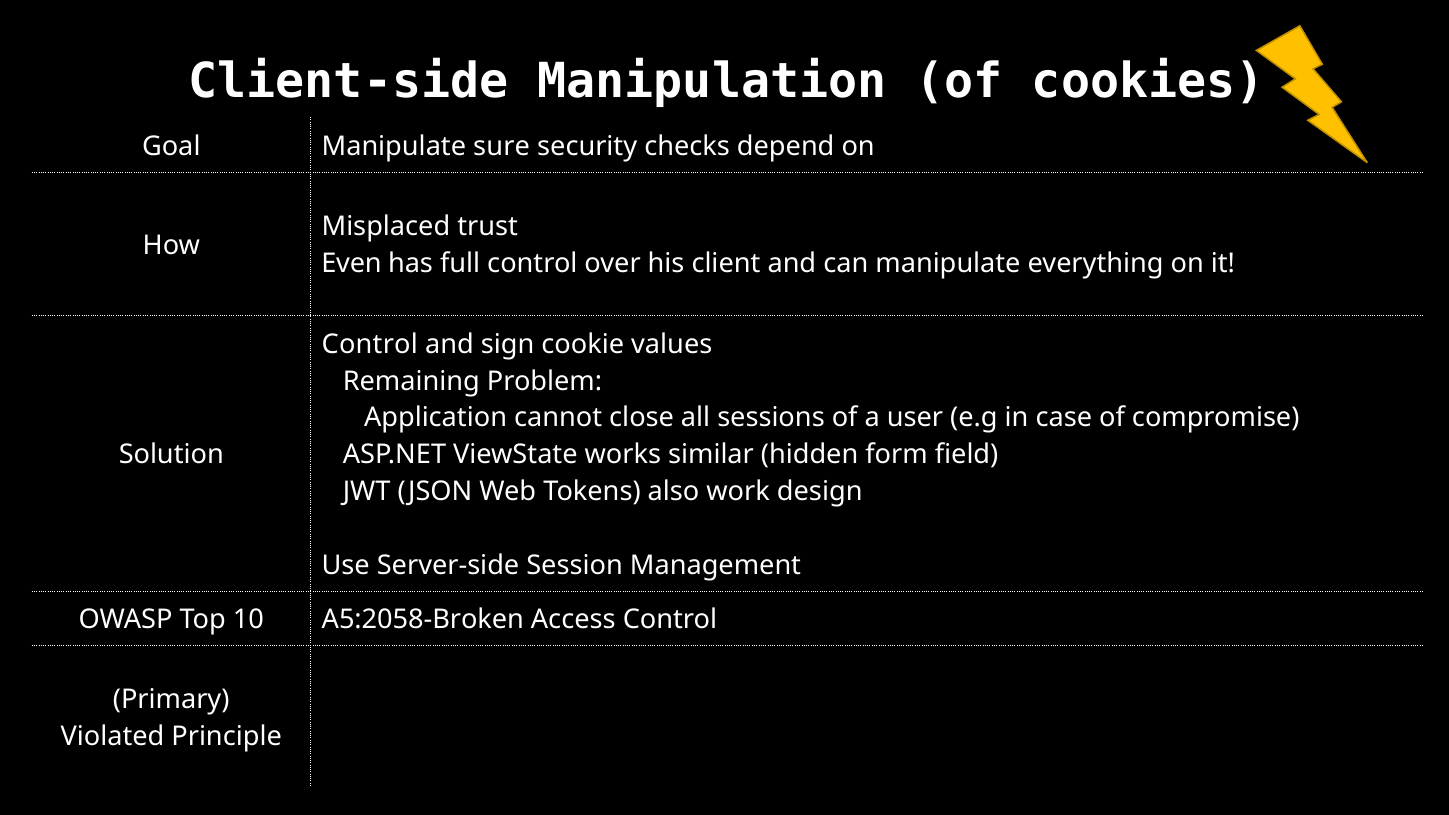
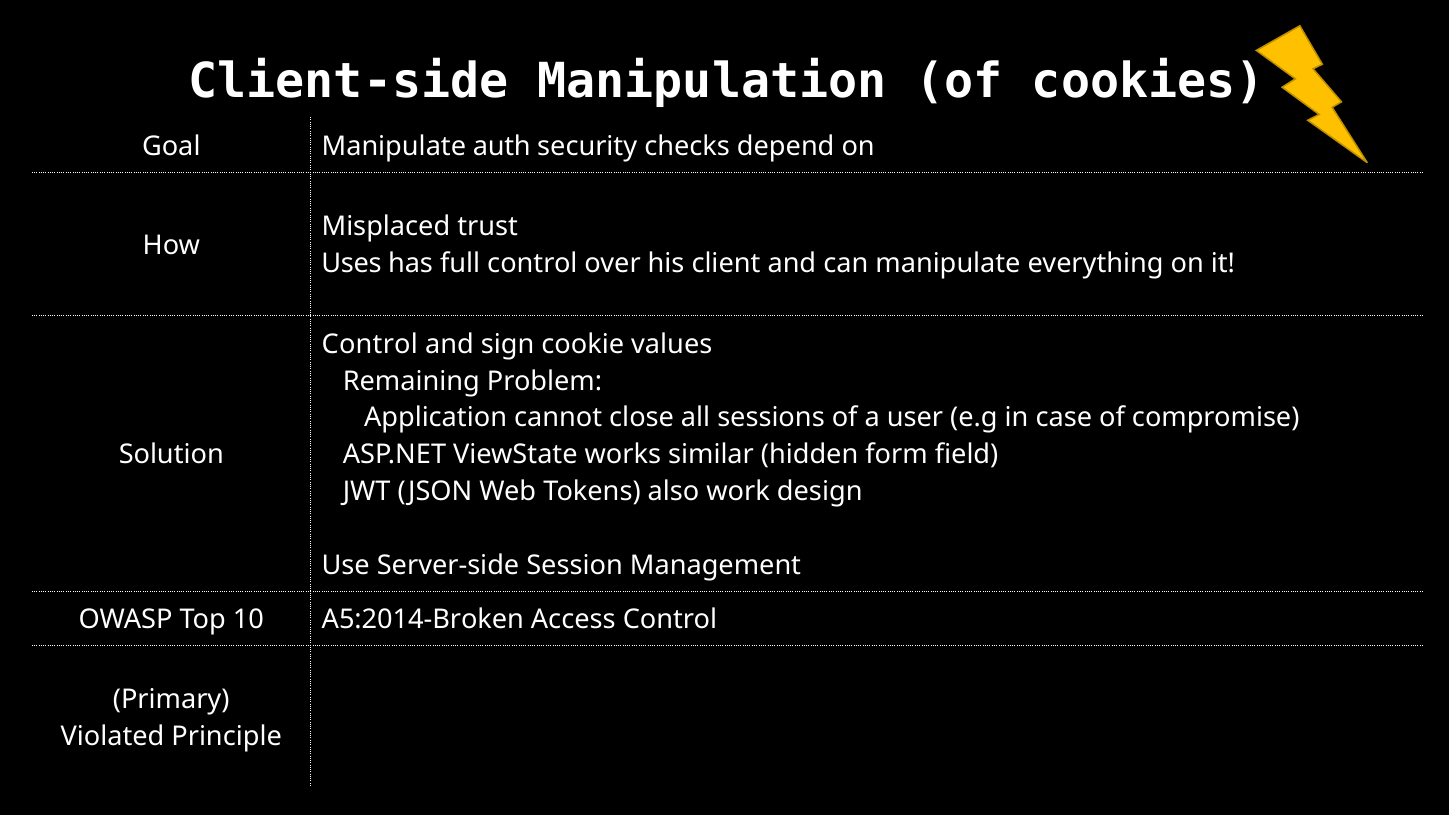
sure: sure -> auth (502, 146)
Even: Even -> Uses (352, 264)
A5:2058-Broken: A5:2058-Broken -> A5:2014-Broken (423, 620)
